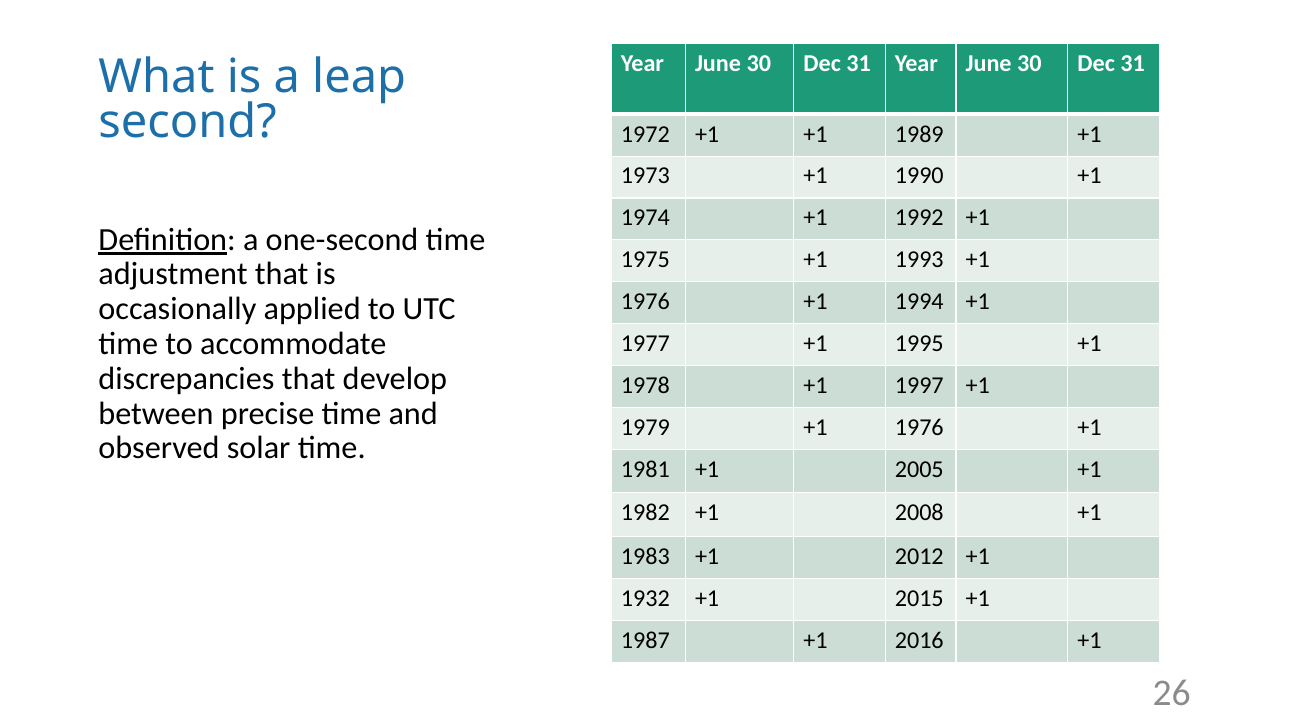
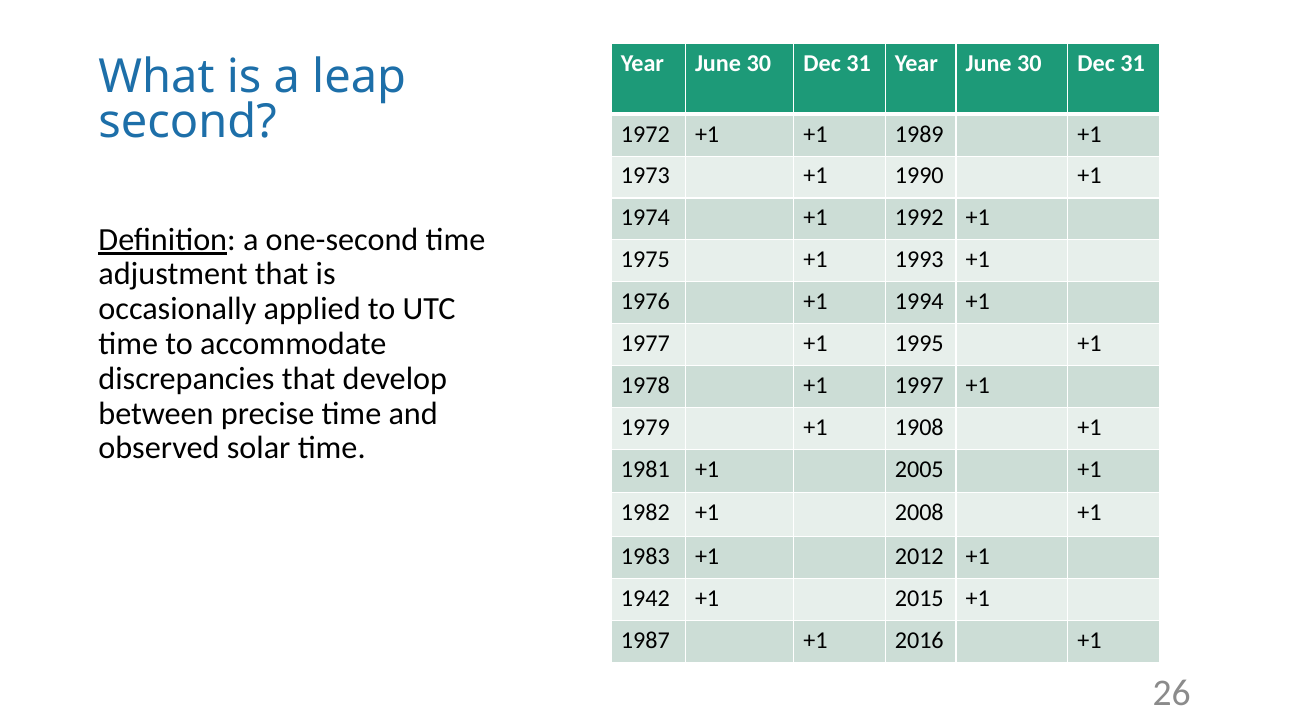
1979 +1 1976: 1976 -> 1908 (919, 427)
1932: 1932 -> 1942 (645, 598)
